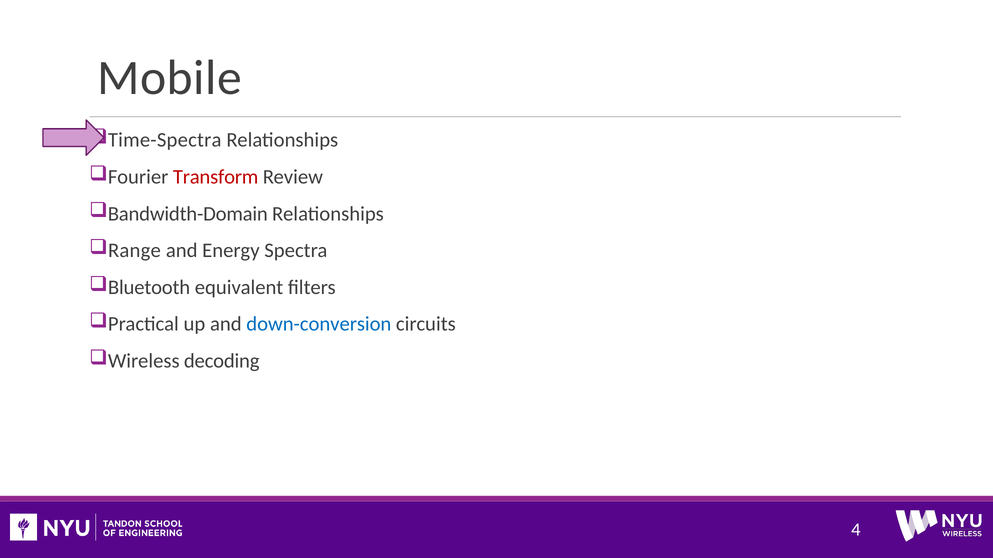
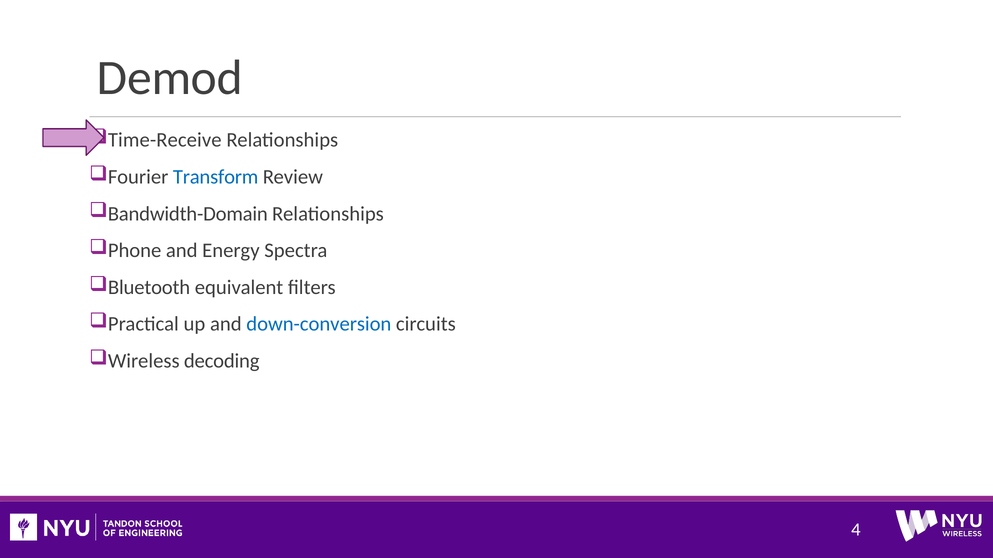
Mobile: Mobile -> Demod (170, 78)
Time-Spectra: Time-Spectra -> Time-Receive (165, 140)
Transform colour: red -> blue (216, 177)
Range: Range -> Phone (135, 251)
